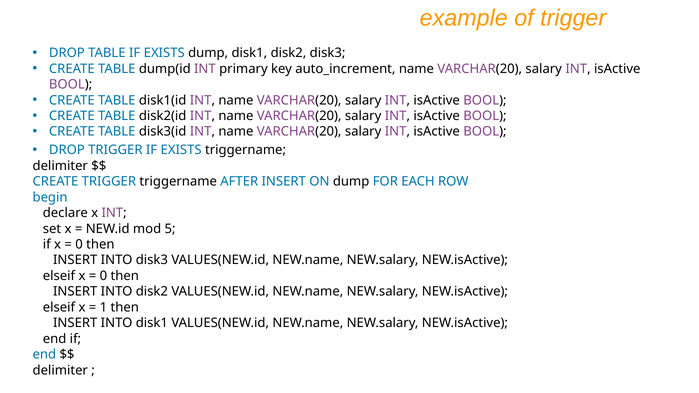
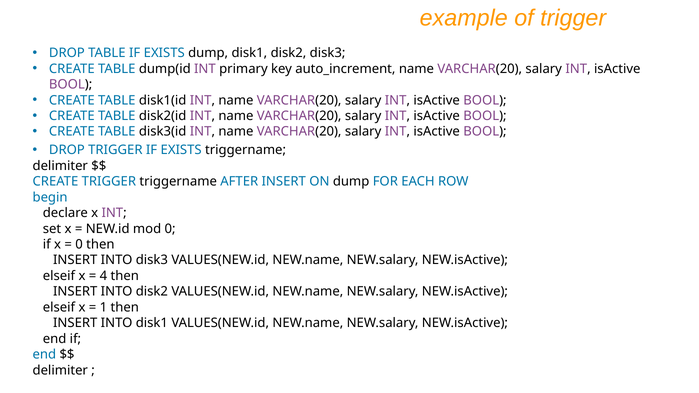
mod 5: 5 -> 0 (170, 229)
0: 0 -> 4 (103, 276)
